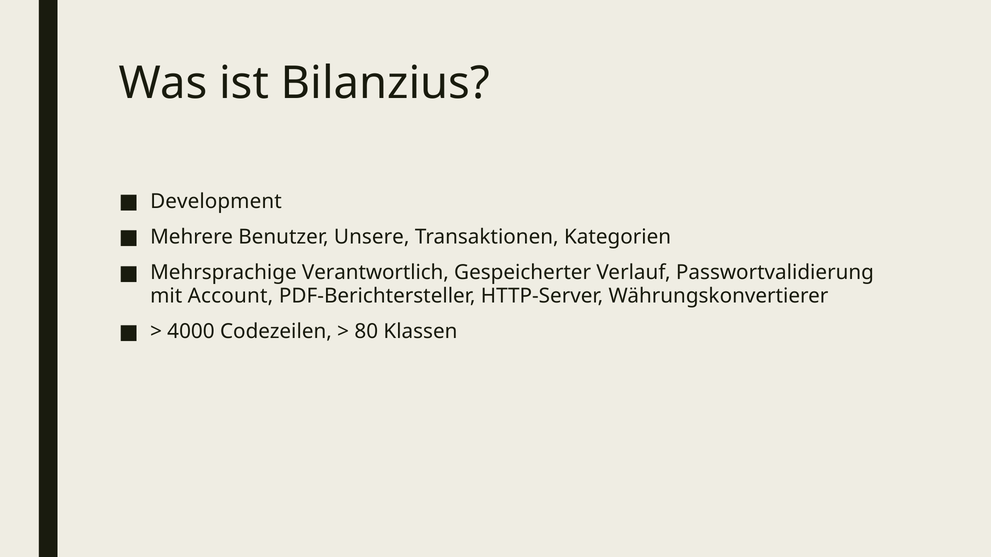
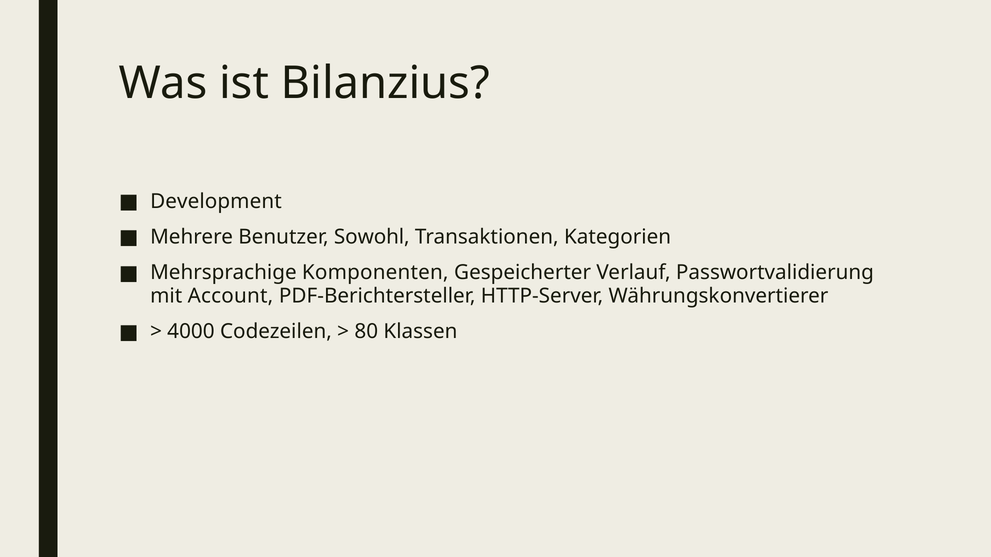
Unsere: Unsere -> Sowohl (372, 237)
Verantwortlich: Verantwortlich -> Komponenten (375, 273)
